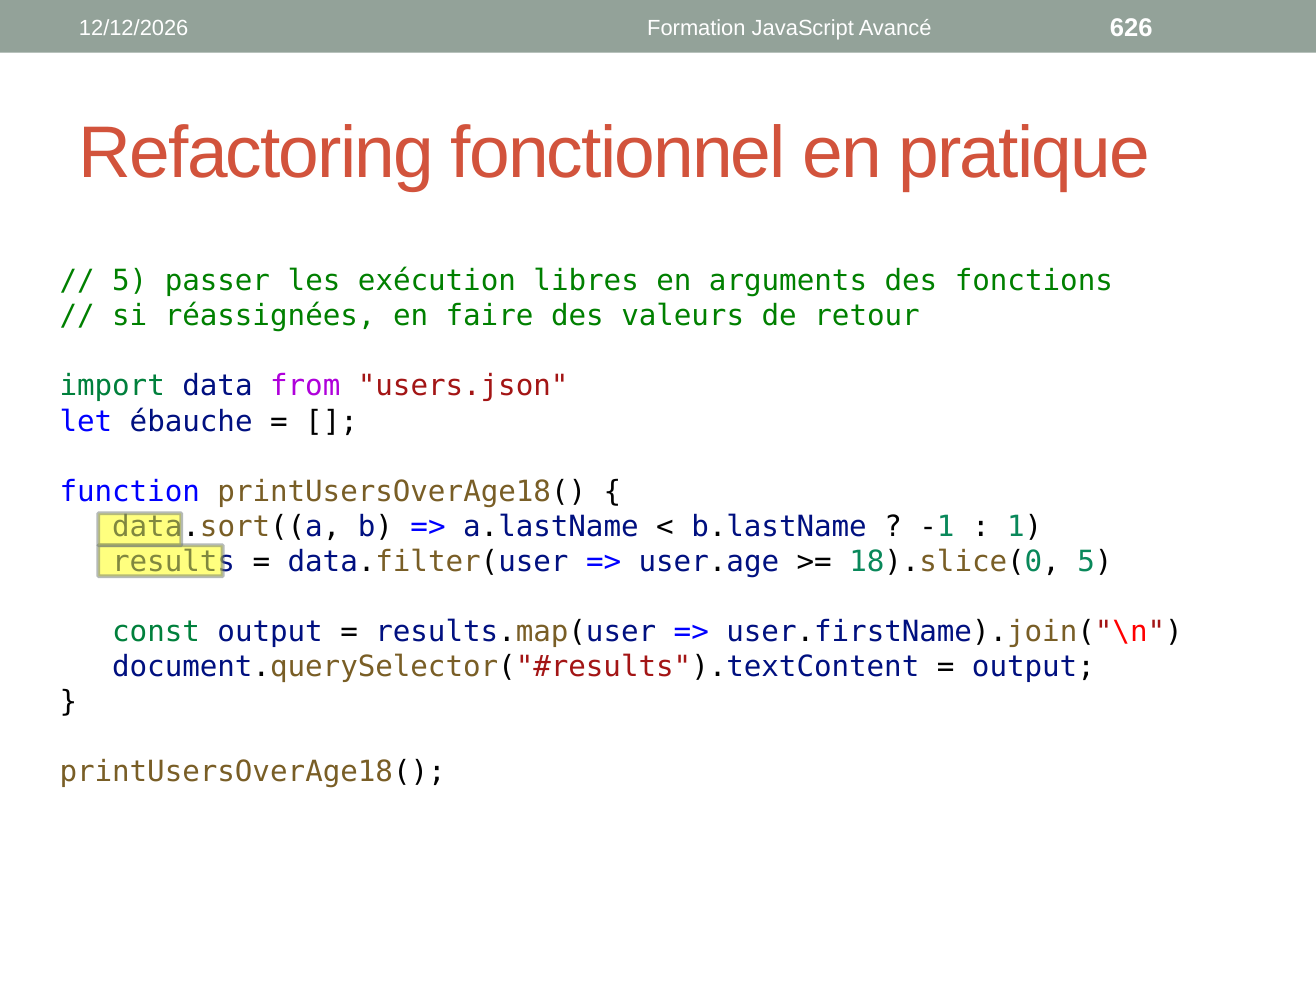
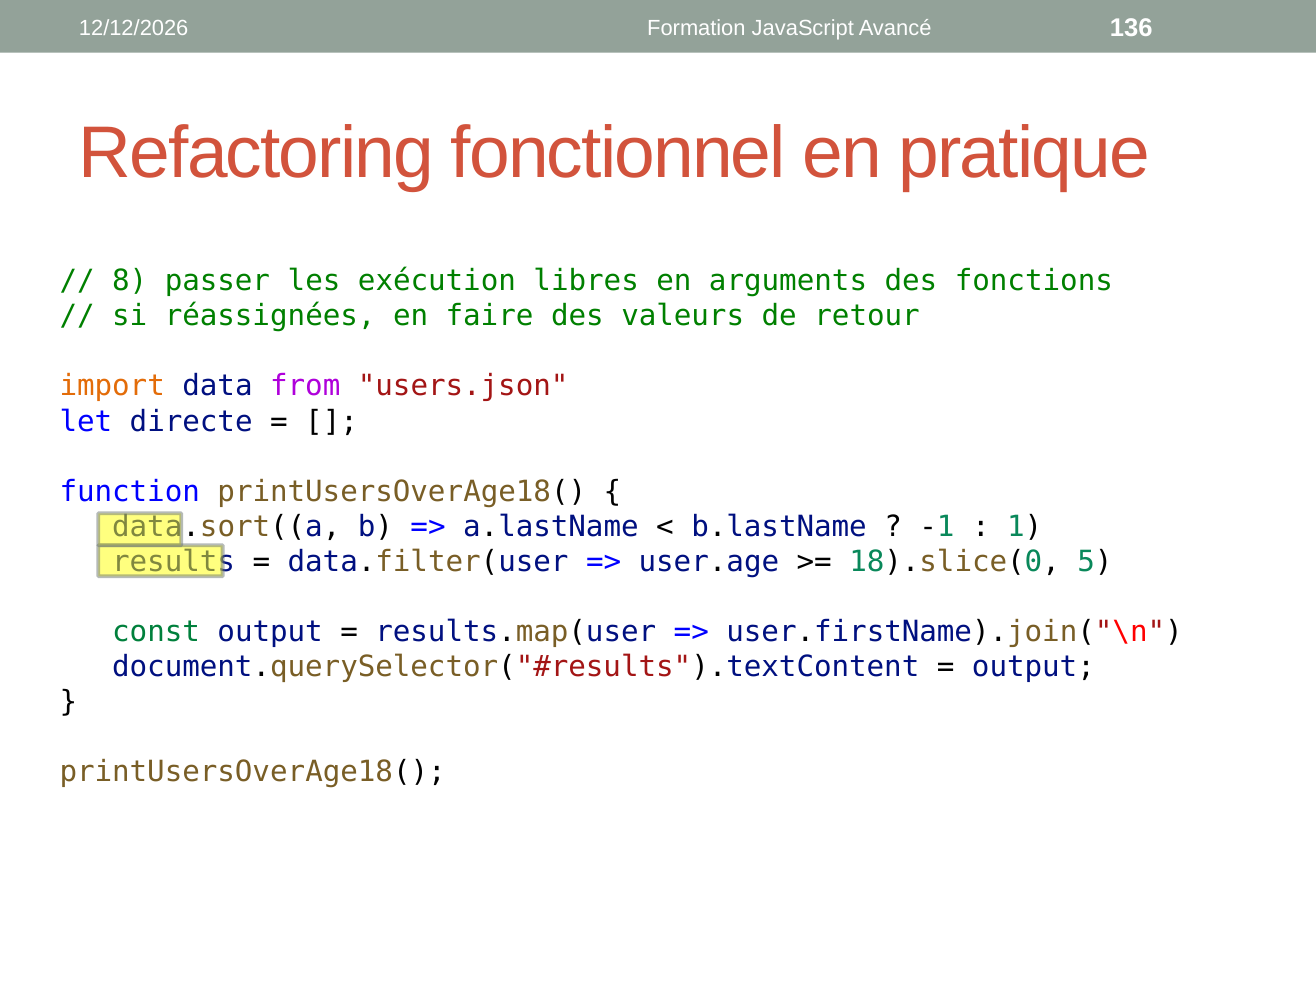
626: 626 -> 136 (1131, 28)
5: 5 -> 8 (130, 281)
import colour: green -> orange (112, 386)
ébauche: ébauche -> directe (191, 421)
